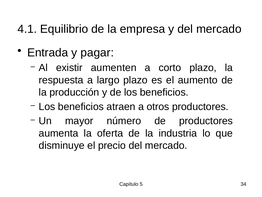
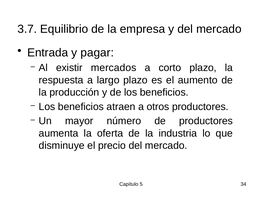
4.1: 4.1 -> 3.7 (27, 29)
aumenten: aumenten -> mercados (114, 68)
